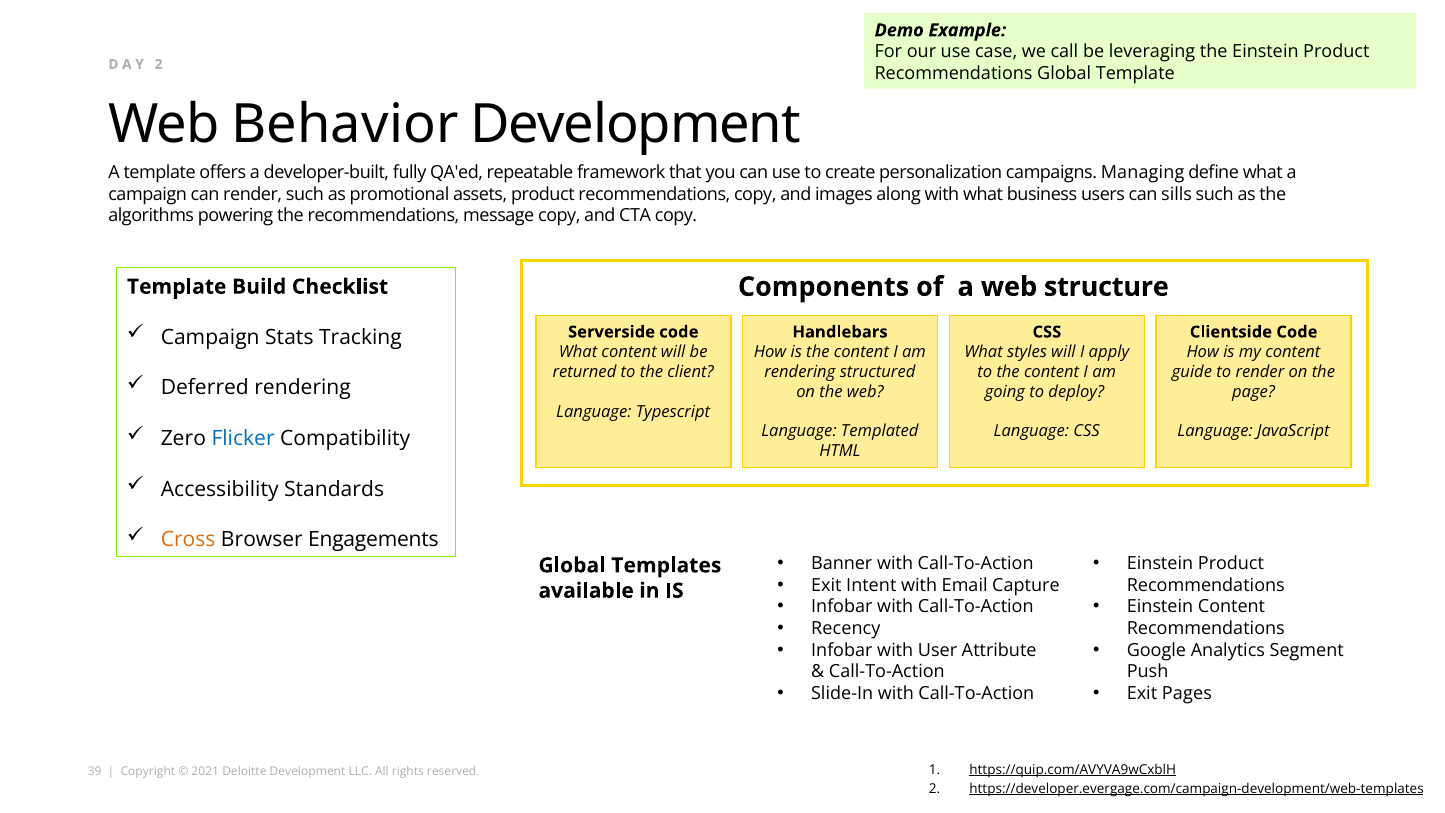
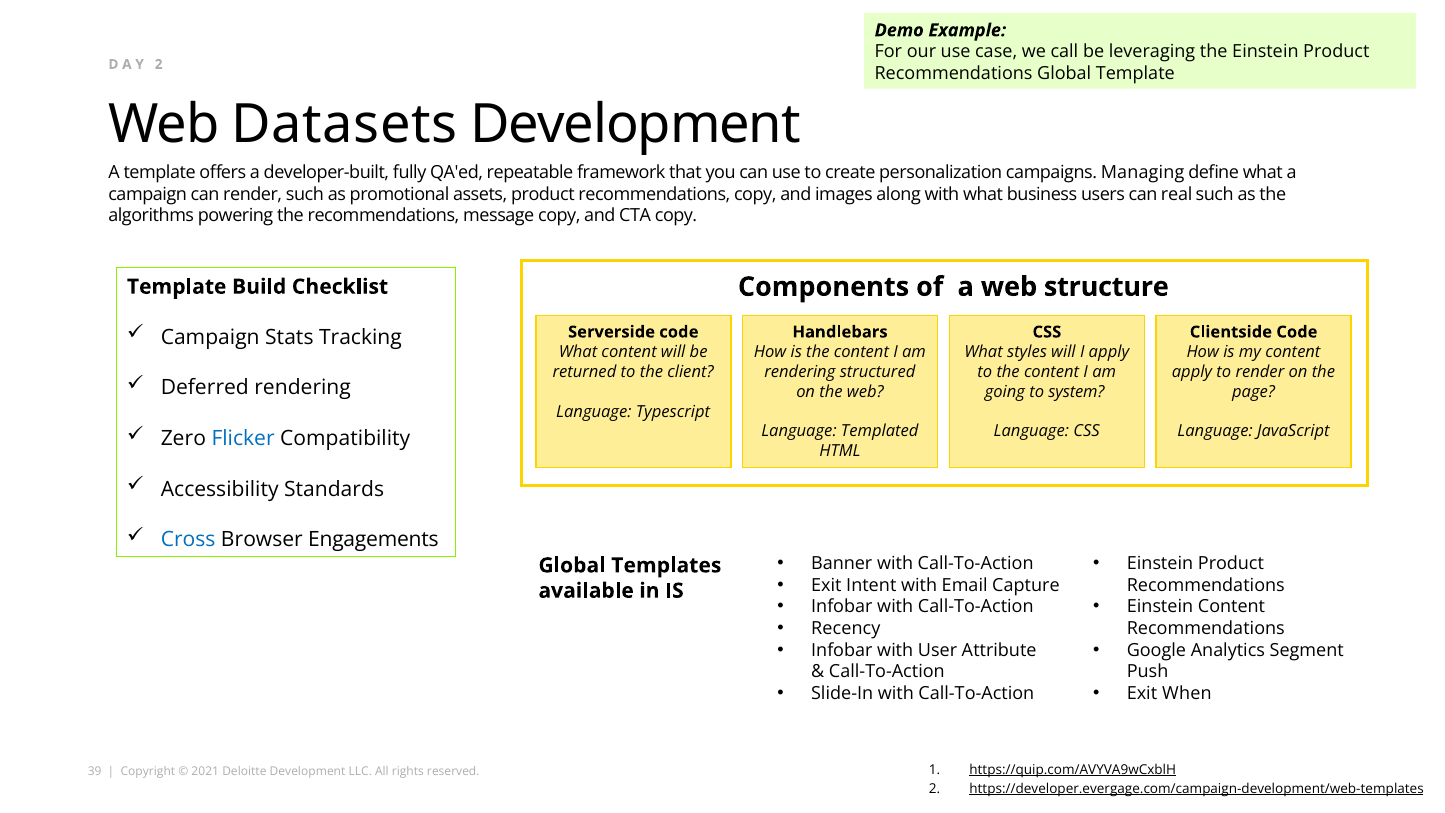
Behavior: Behavior -> Datasets (345, 124)
sills: sills -> real (1177, 194)
guide: guide -> apply (1192, 372)
deploy: deploy -> system (1076, 392)
Cross colour: orange -> blue (188, 540)
Pages: Pages -> When (1187, 693)
